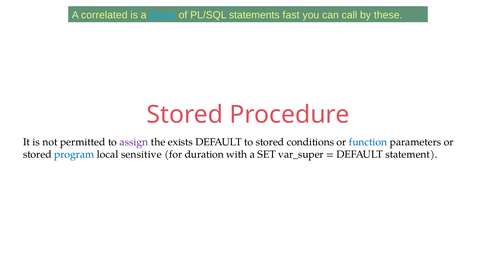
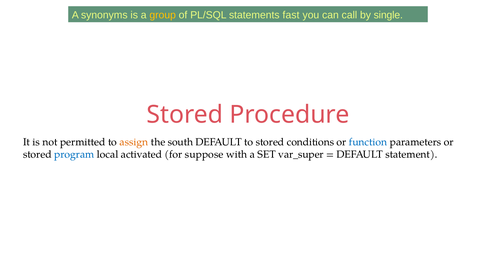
correlated: correlated -> synonyms (104, 15)
group colour: light blue -> yellow (163, 15)
these: these -> single (388, 15)
assign colour: purple -> orange (134, 142)
exists: exists -> south (180, 142)
sensitive: sensitive -> activated (142, 154)
duration: duration -> suppose (204, 154)
